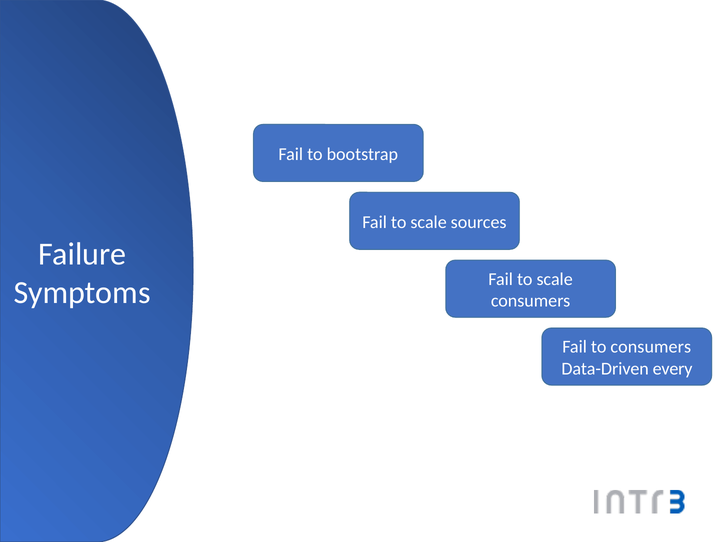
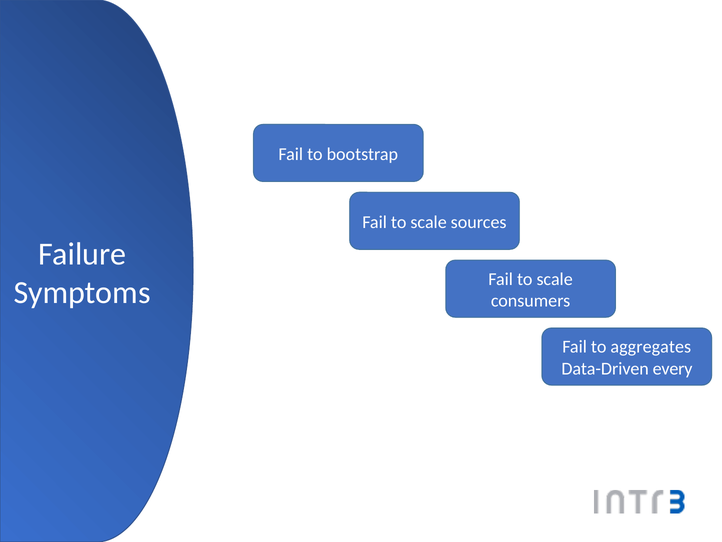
to consumers: consumers -> aggregates (651, 347)
